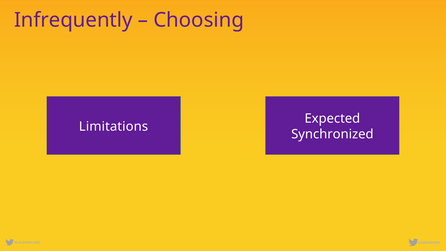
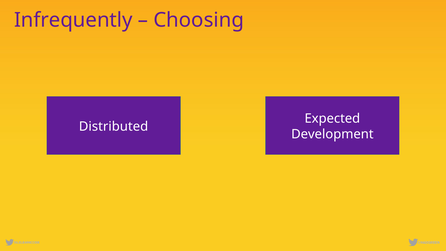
Limitations: Limitations -> Distributed (114, 126)
Synchronized: Synchronized -> Development (332, 134)
